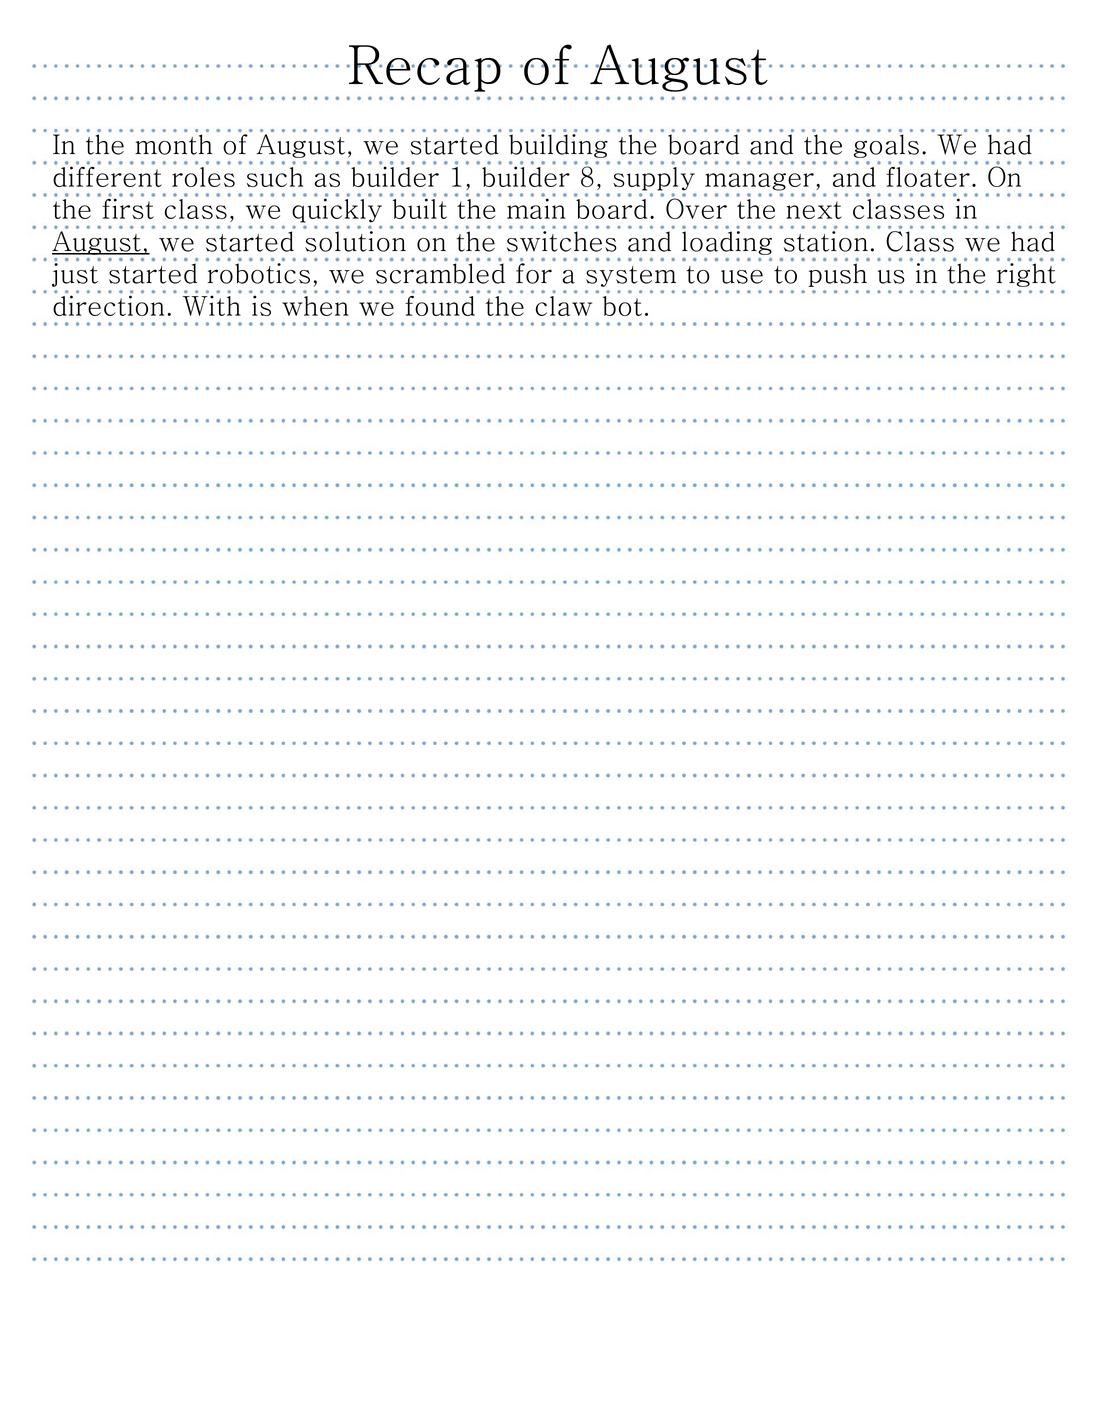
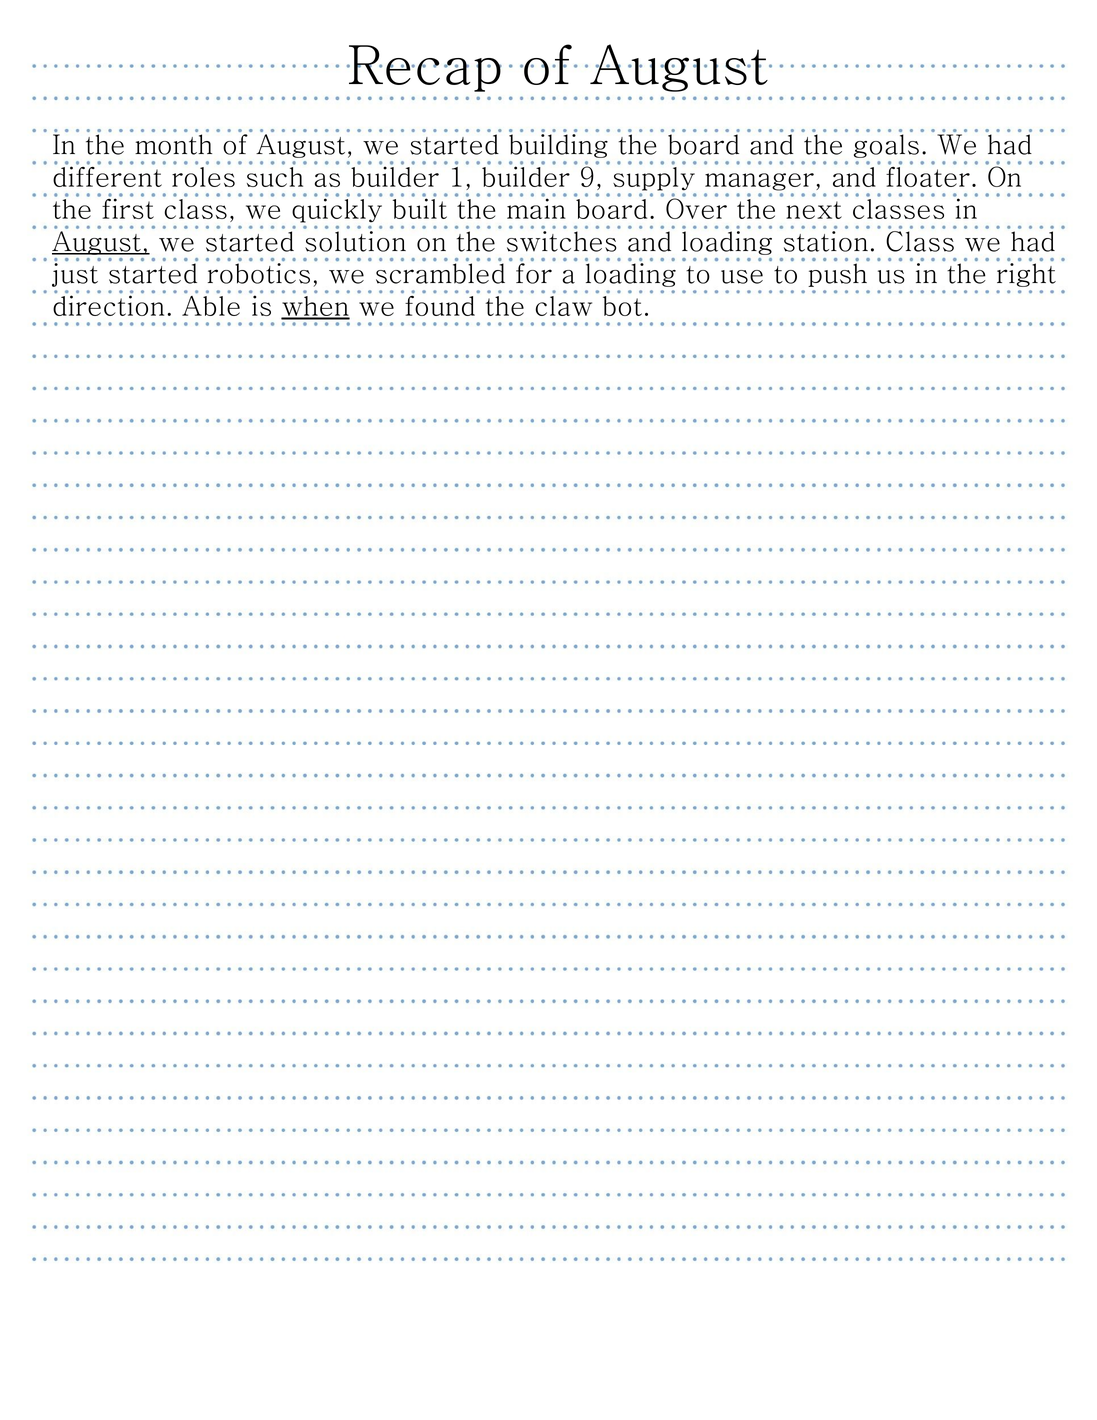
8: 8 -> 9 (591, 178)
a system: system -> loading (631, 275)
With: With -> Able (212, 307)
when underline: none -> present (315, 307)
